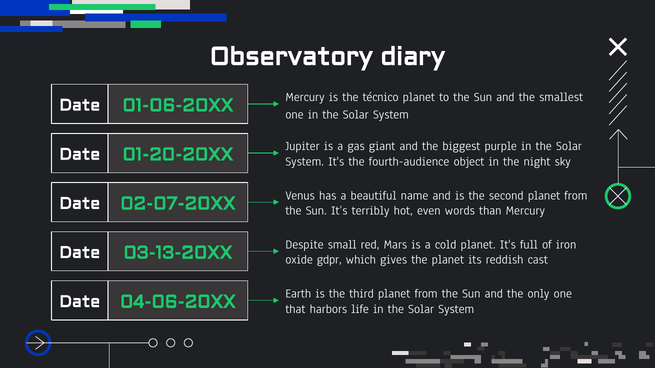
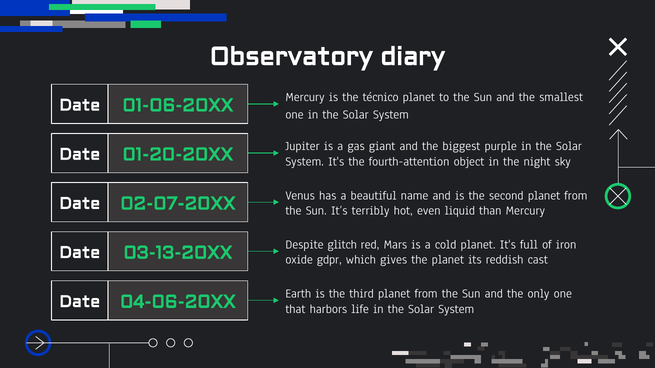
fourth-audience: fourth-audience -> fourth-attention (409, 162)
words: words -> liquid (460, 211)
small: small -> glitch (342, 245)
